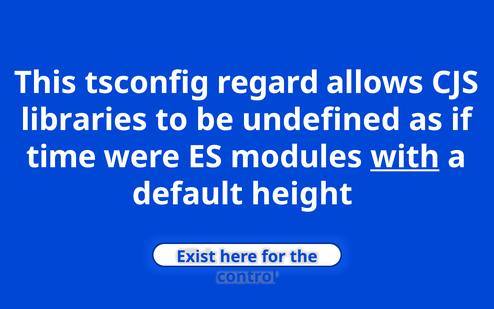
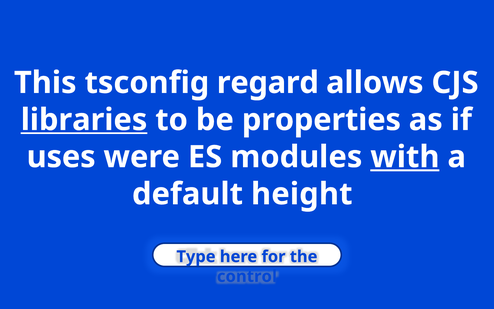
libraries underline: none -> present (84, 120)
undefined: undefined -> properties (321, 120)
time: time -> uses (61, 157)
Exist: Exist -> Type (196, 256)
